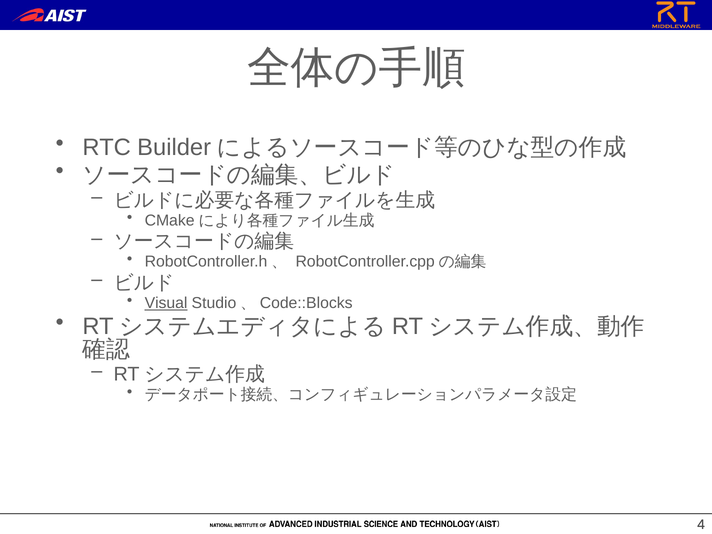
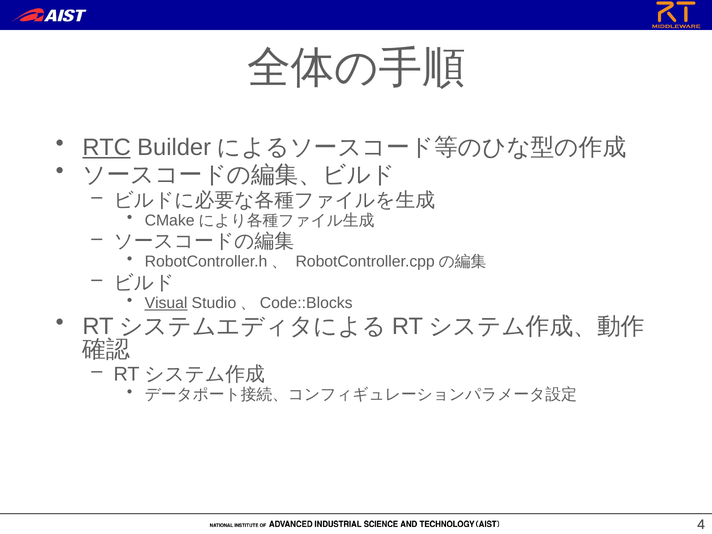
RTC underline: none -> present (107, 147)
